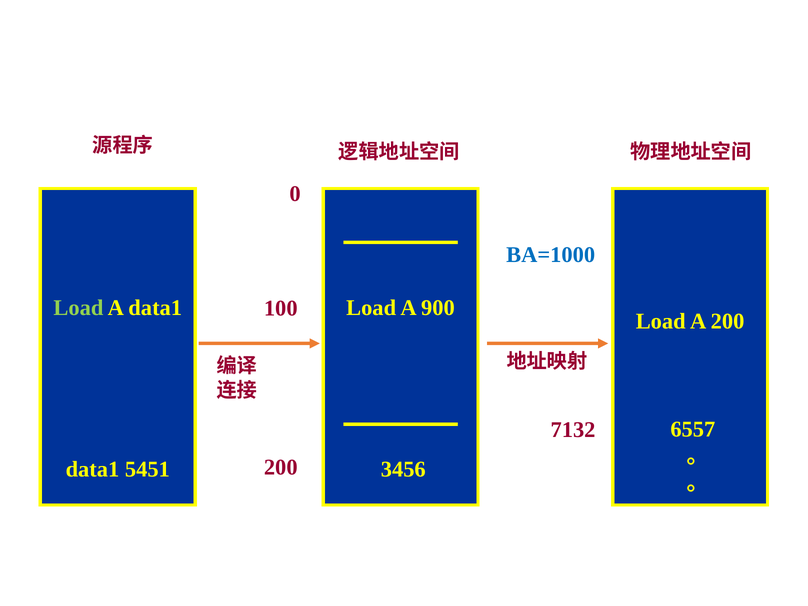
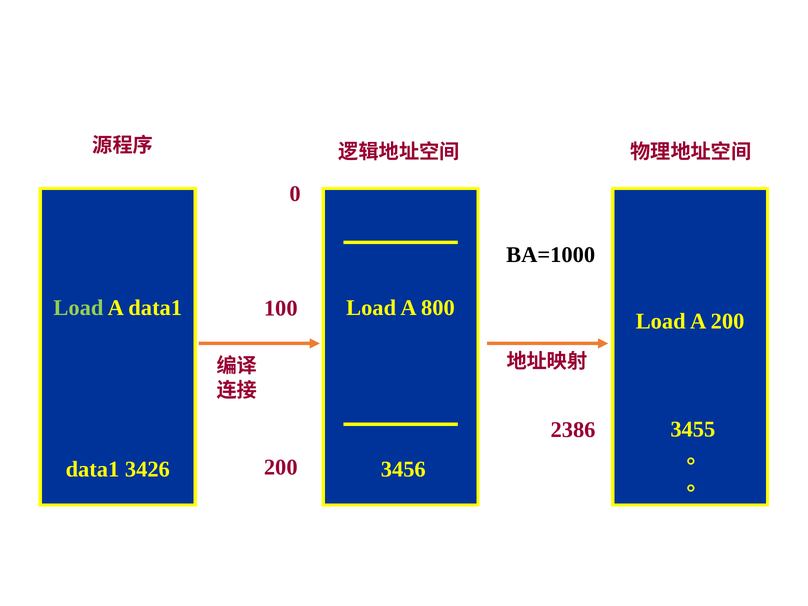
BA=1000 colour: blue -> black (551, 255)
900: 900 -> 800 (438, 308)
6557: 6557 -> 3455 (693, 429)
7132: 7132 -> 2386 (573, 430)
5451: 5451 -> 3426 (147, 470)
